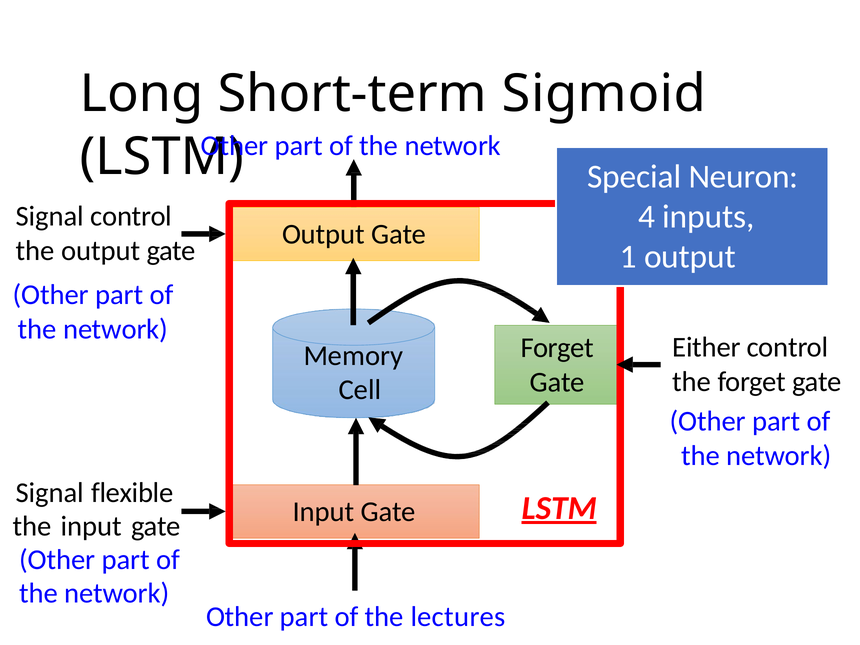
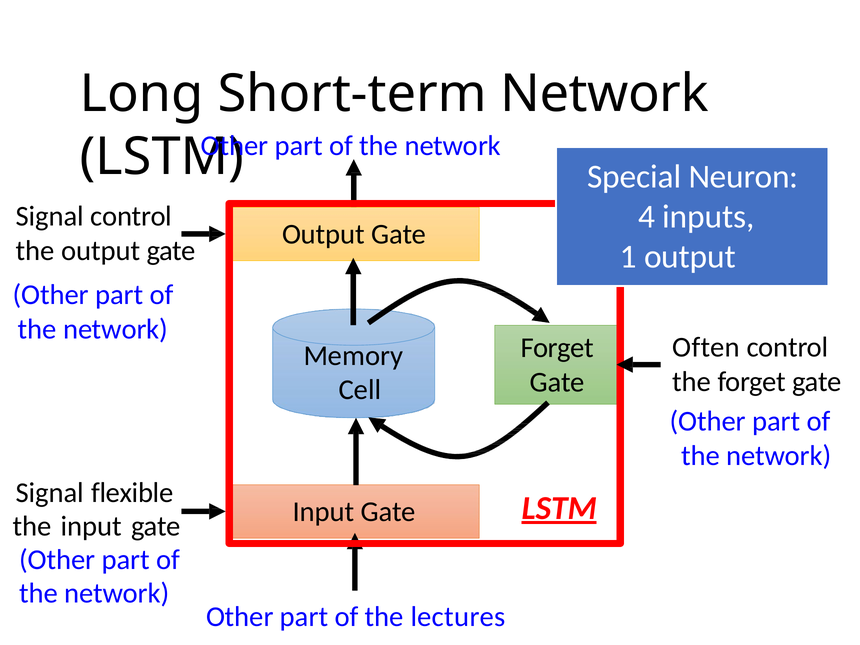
Short-term Sigmoid: Sigmoid -> Network (604, 94)
Either: Either -> Often (706, 347)
